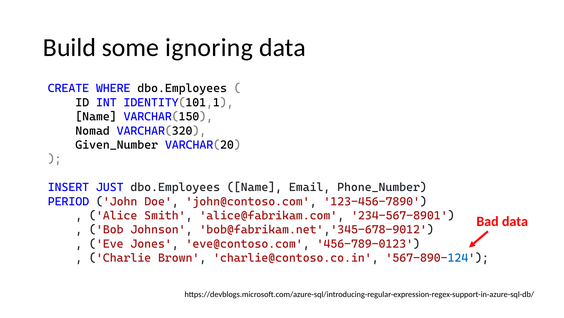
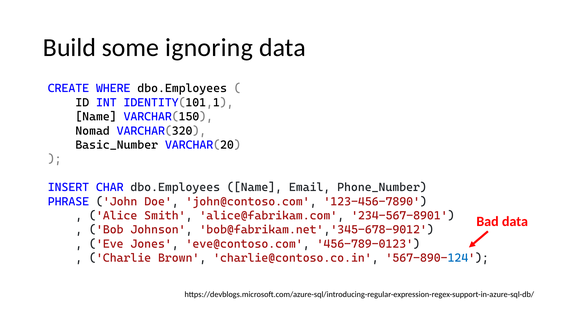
Given_Number: Given_Number -> Basic_Number (117, 145)
JUST: JUST -> CHAR (110, 187)
PERIOD: PERIOD -> PHRASE (68, 201)
